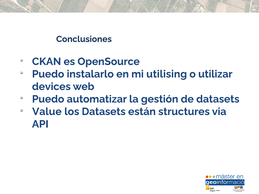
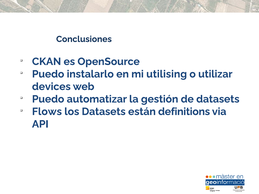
Value: Value -> Flows (47, 112)
structures: structures -> definitions (184, 112)
